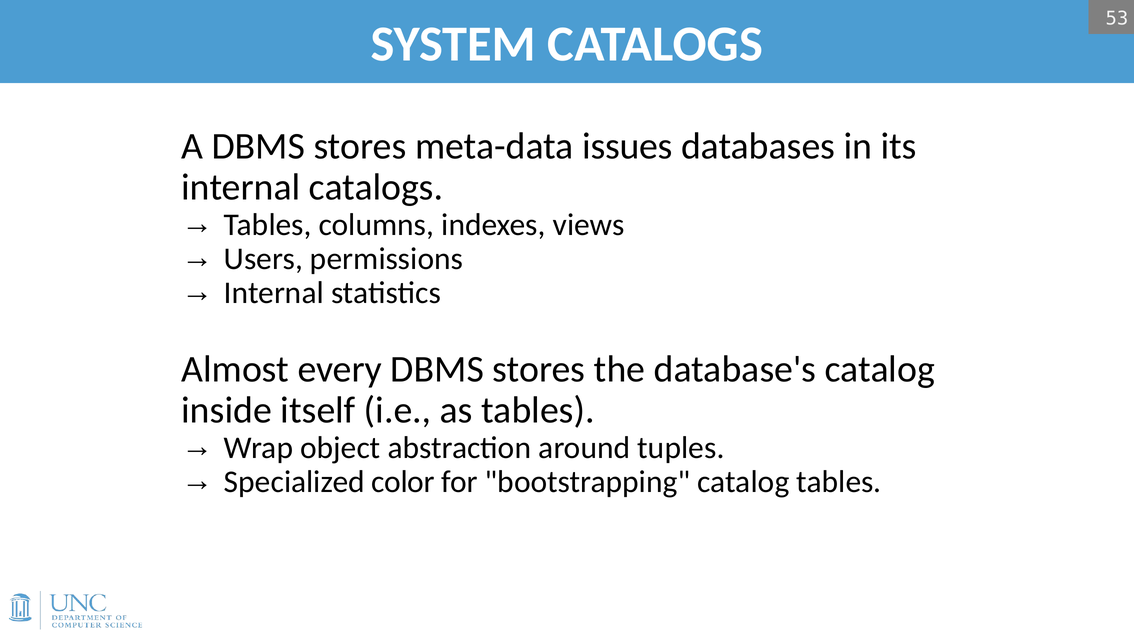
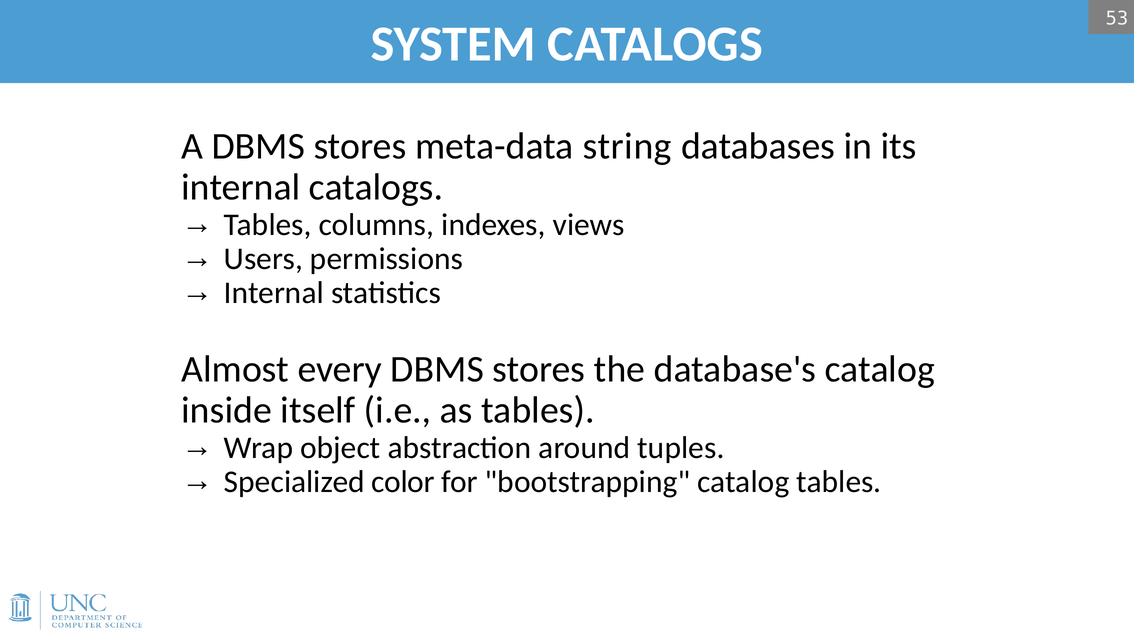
issues: issues -> string (627, 146)
